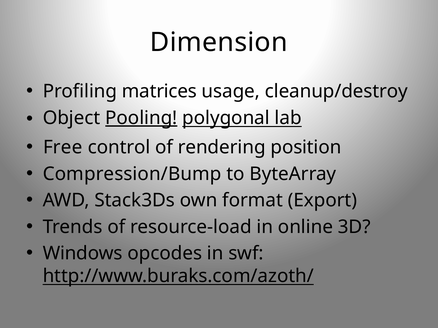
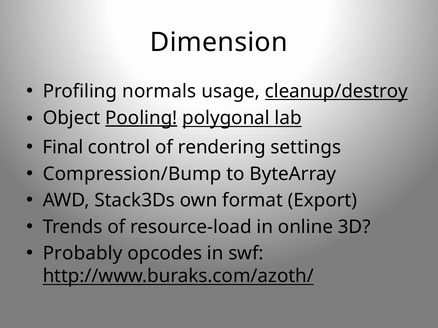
matrices: matrices -> normals (159, 91)
cleanup/destroy underline: none -> present (336, 91)
Free: Free -> Final (63, 148)
position: position -> settings (306, 148)
Windows: Windows -> Probably (83, 254)
